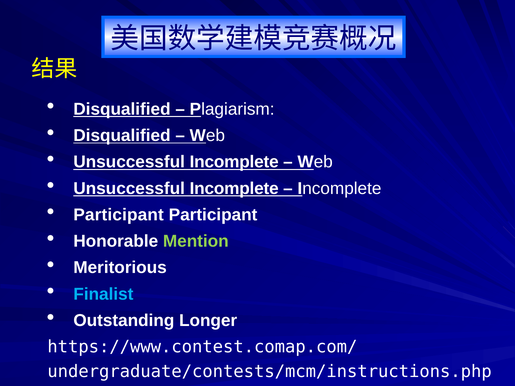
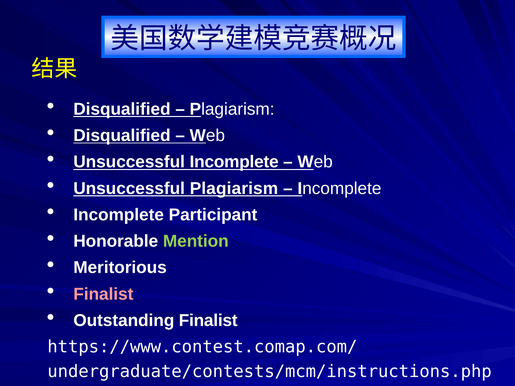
Incomplete: Incomplete -> Plagiarism (234, 188)
Participant: Participant -> Incomplete (119, 215)
Finalist colour: light blue -> pink (103, 294)
Outstanding Longer: Longer -> Finalist (208, 321)
